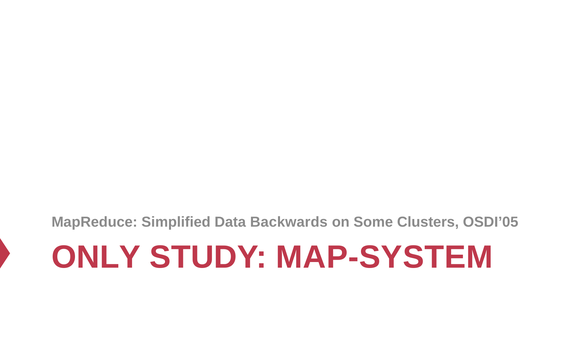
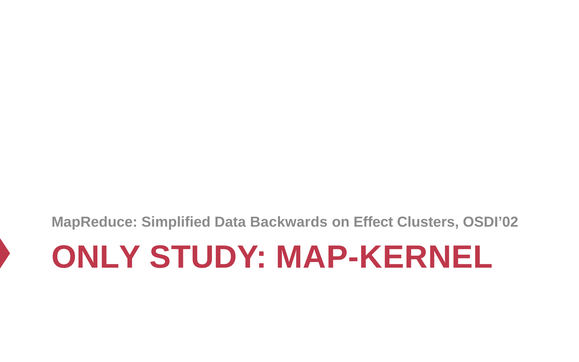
Some: Some -> Effect (373, 222)
OSDI’05: OSDI’05 -> OSDI’02 (491, 222)
MAP-SYSTEM: MAP-SYSTEM -> MAP-KERNEL (384, 257)
